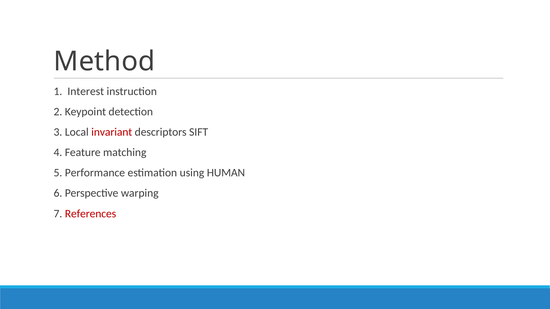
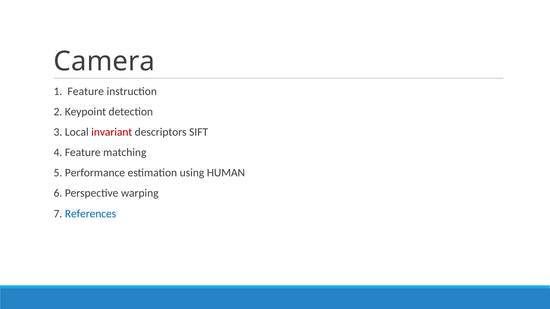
Method: Method -> Camera (104, 62)
1 Interest: Interest -> Feature (86, 91)
References colour: red -> blue (91, 214)
